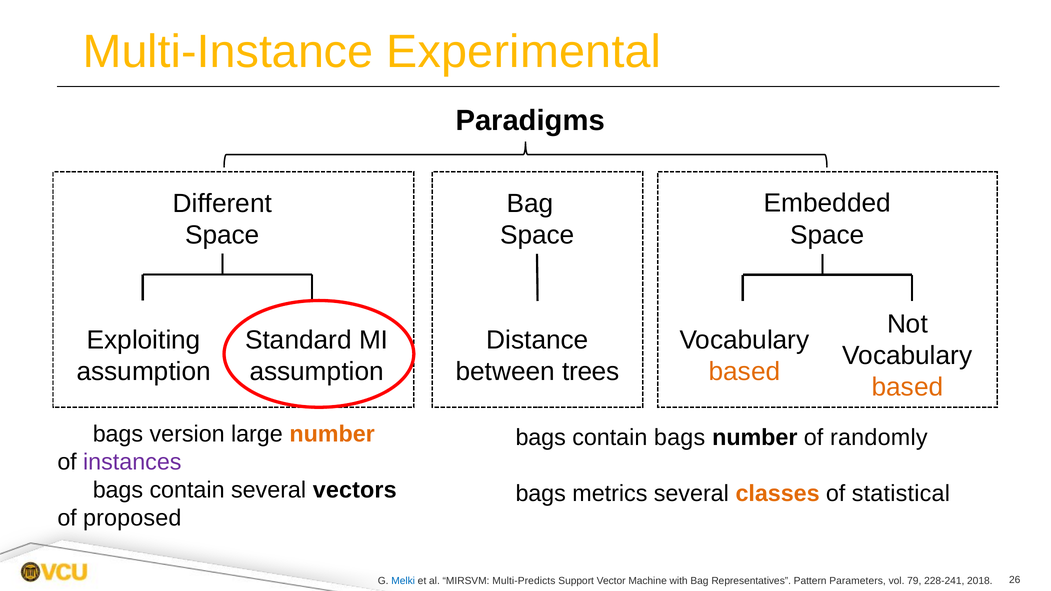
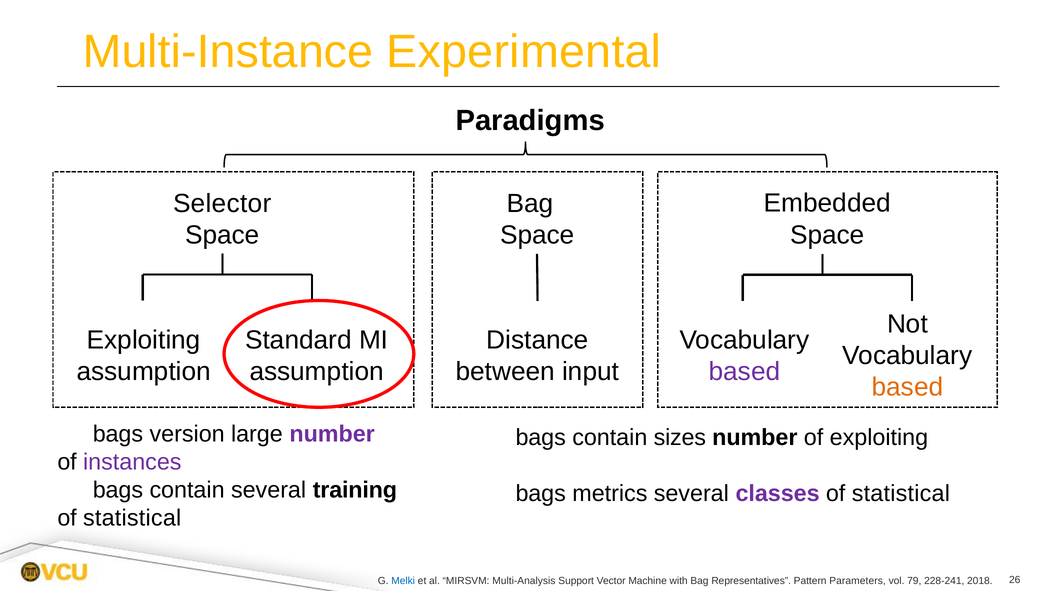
Different: Different -> Selector (222, 204)
based colour: orange -> purple (745, 372)
trees: trees -> input (591, 372)
number colour: orange -> purple (332, 434)
contain bags: bags -> sizes (680, 438)
of randomly: randomly -> exploiting (879, 438)
vectors: vectors -> training (355, 490)
classes colour: orange -> purple (778, 494)
proposed: proposed -> statistical (132, 518)
Multi-Predicts: Multi-Predicts -> Multi-Analysis (524, 581)
